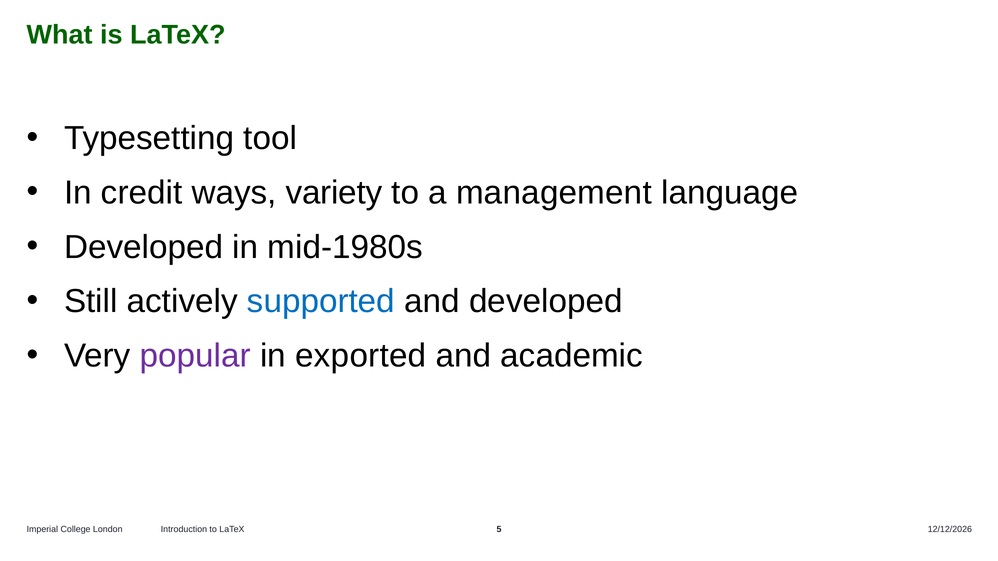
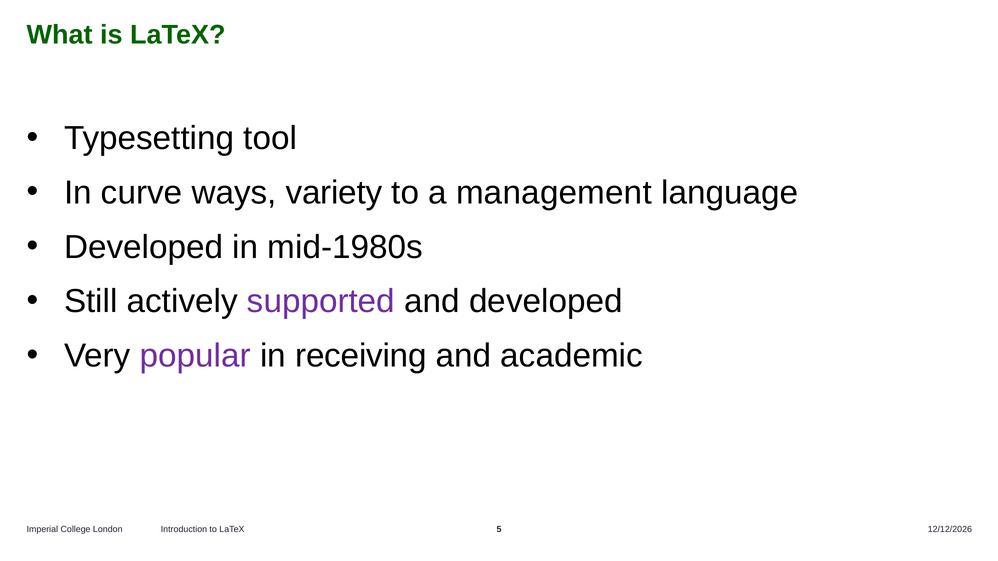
credit: credit -> curve (142, 193)
supported colour: blue -> purple (321, 302)
exported: exported -> receiving (361, 356)
